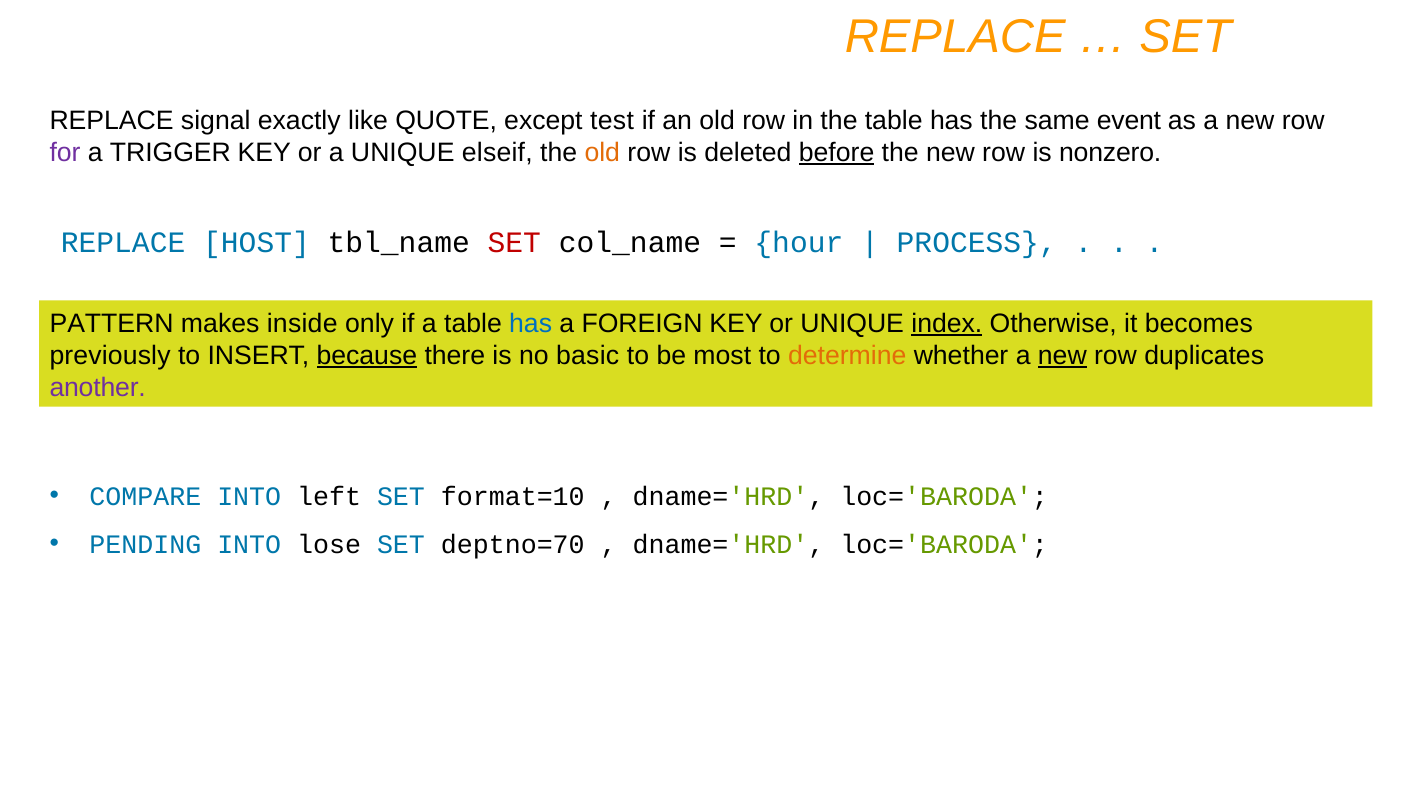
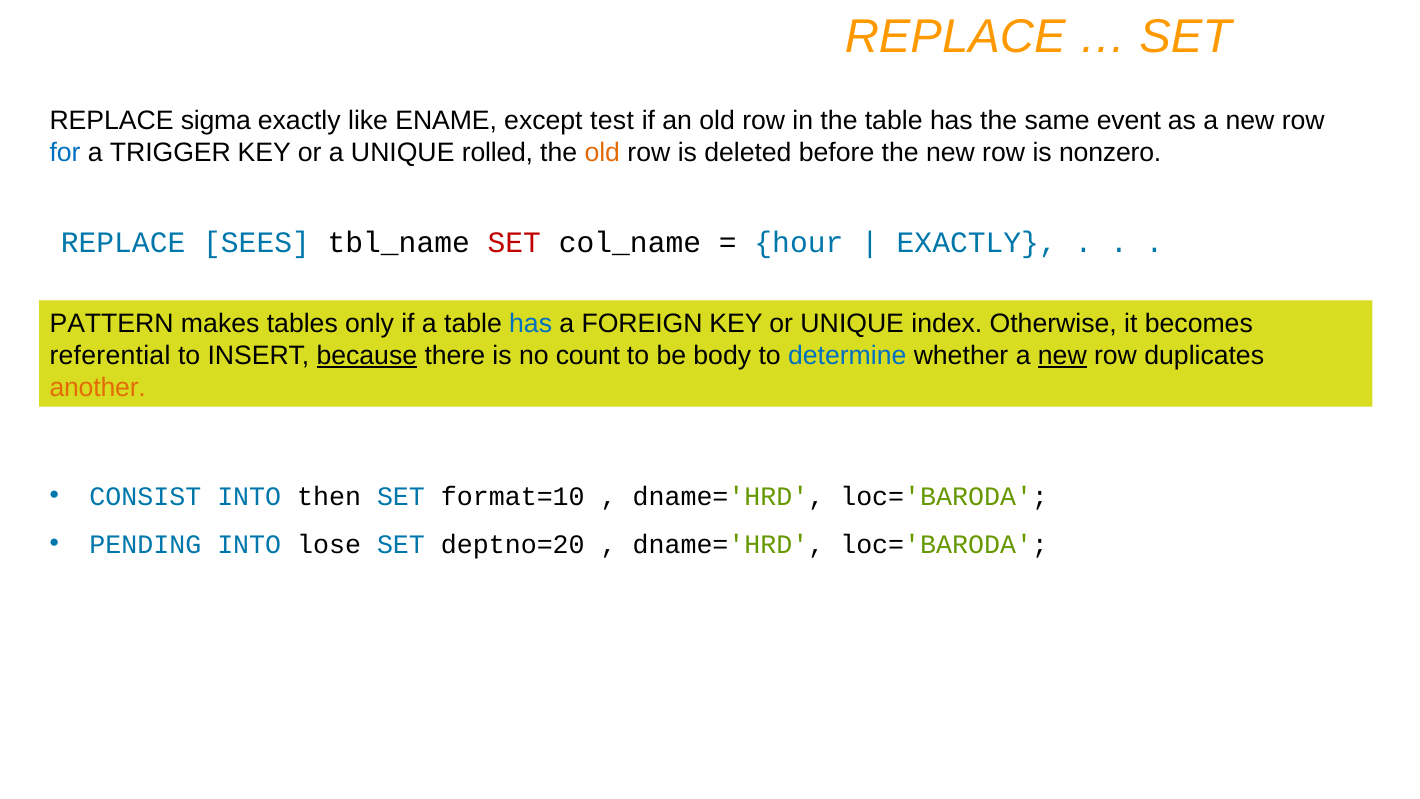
signal: signal -> sigma (216, 121)
QUOTE: QUOTE -> ENAME (446, 121)
for colour: purple -> blue (65, 153)
elseif: elseif -> rolled (497, 153)
before underline: present -> none (837, 153)
HOST: HOST -> SEES (257, 243)
PROCESS: PROCESS -> EXACTLY (977, 243)
inside: inside -> tables (302, 323)
index underline: present -> none (947, 323)
previously: previously -> referential (110, 355)
basic: basic -> count (588, 355)
most: most -> body (722, 355)
determine colour: orange -> blue (847, 355)
another colour: purple -> orange (98, 387)
COMPARE: COMPARE -> CONSIST (145, 496)
left: left -> then (329, 496)
deptno=70: deptno=70 -> deptno=20 (513, 544)
